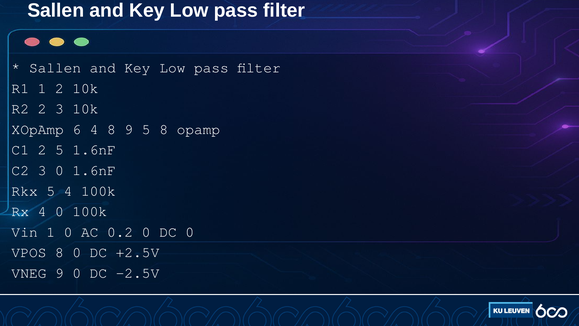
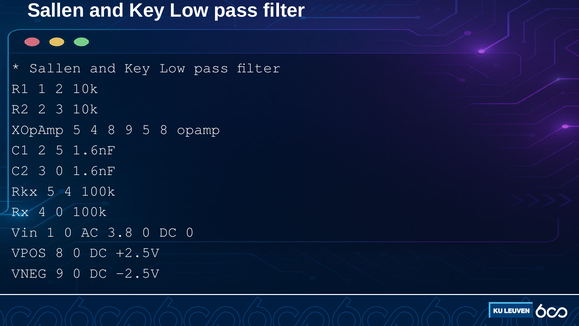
XOpAmp 6: 6 -> 5 (77, 129)
0.2: 0.2 -> 3.8 (120, 232)
